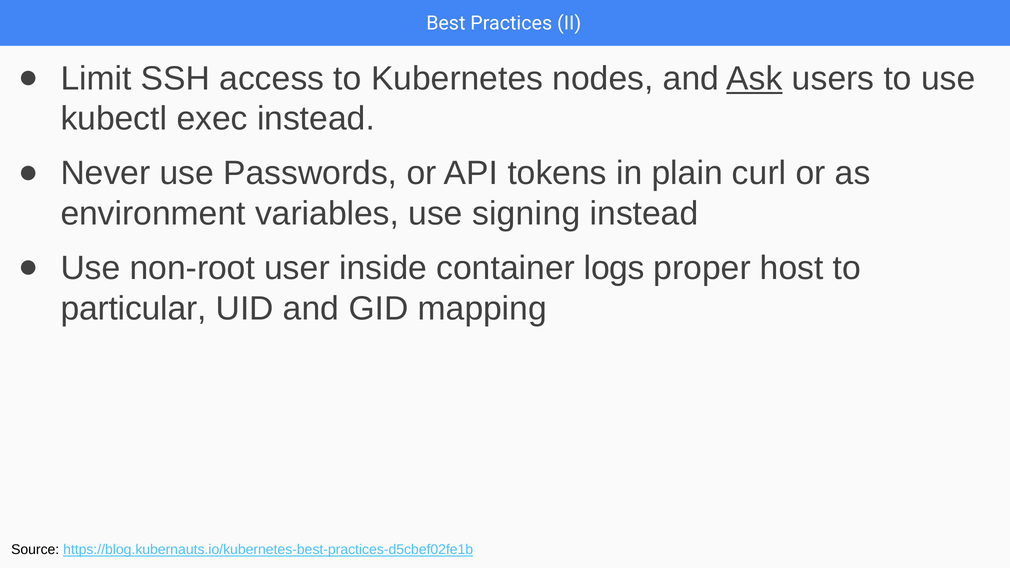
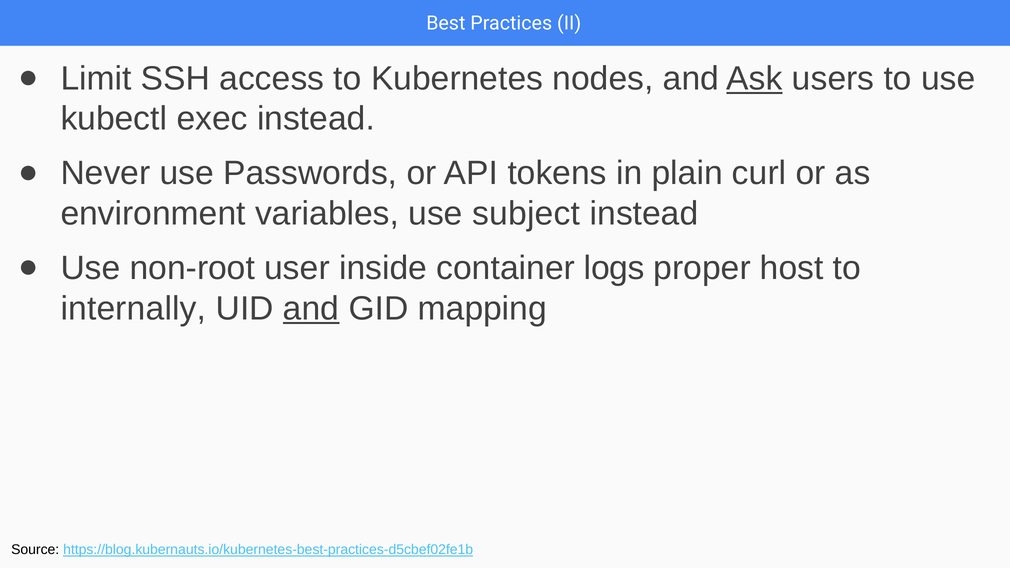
signing: signing -> subject (526, 214)
particular: particular -> internally (133, 309)
and underline: none -> present (311, 309)
